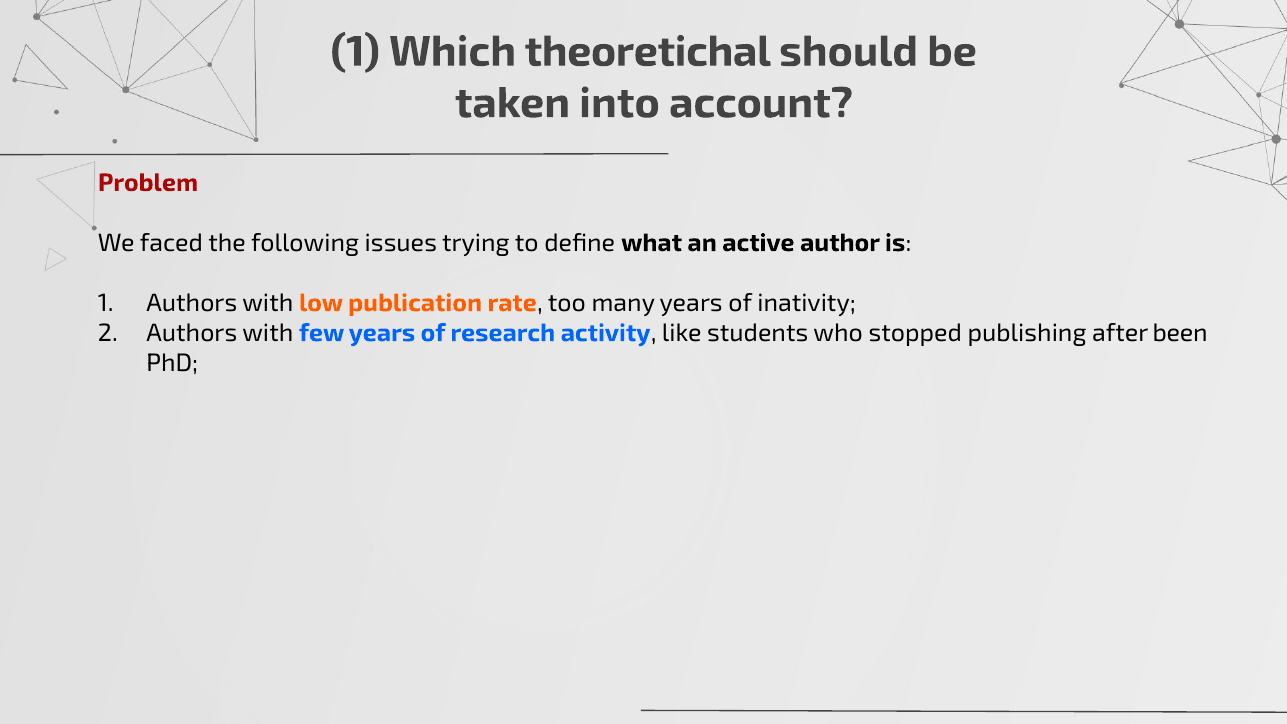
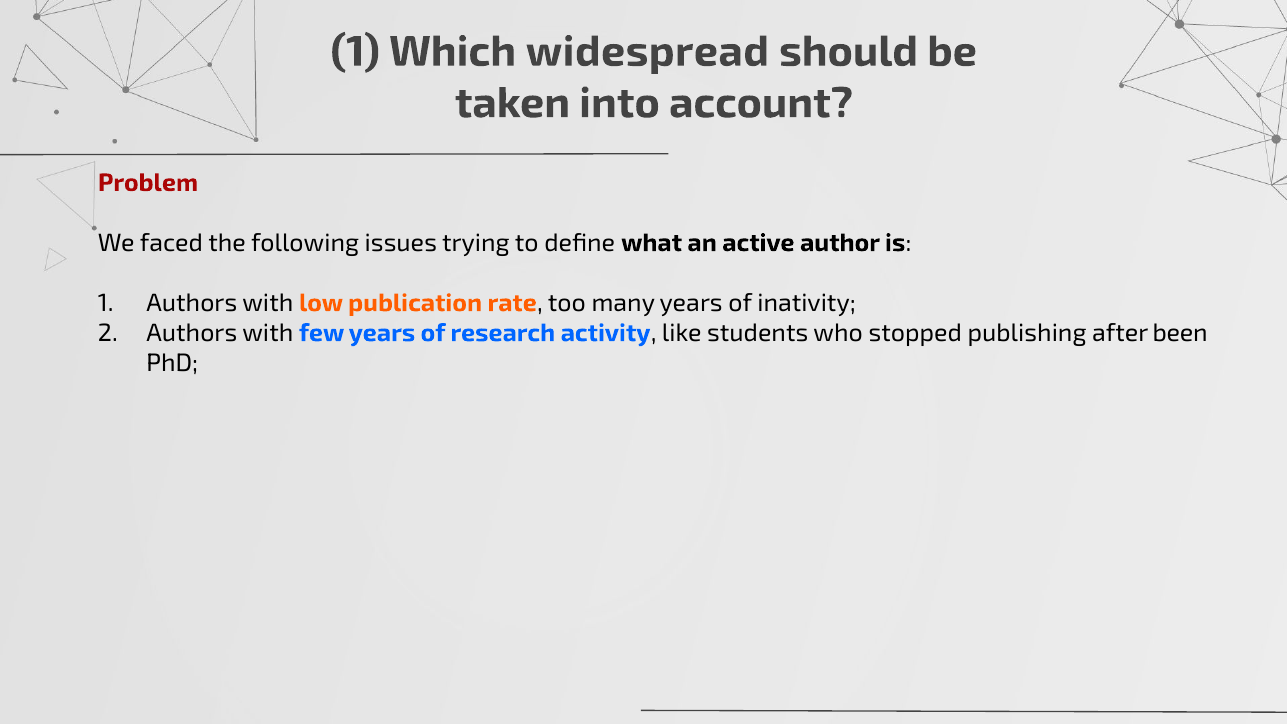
theoretichal: theoretichal -> widespread (647, 52)
